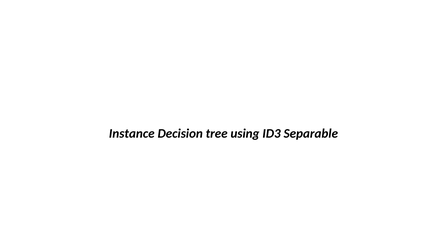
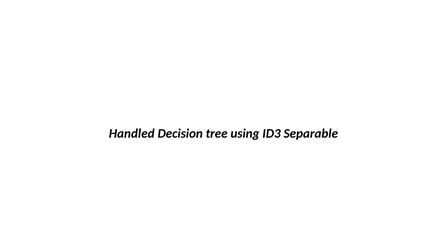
Instance: Instance -> Handled (132, 133)
